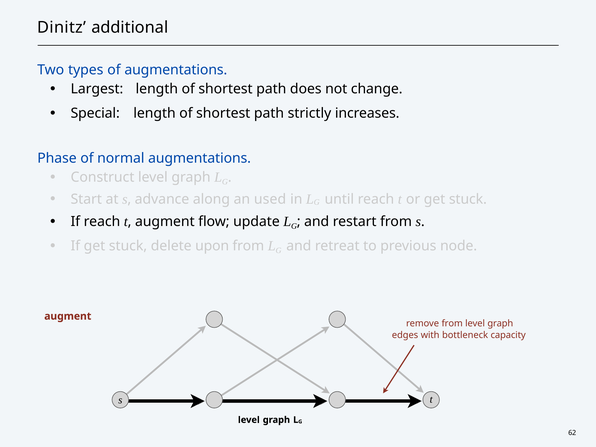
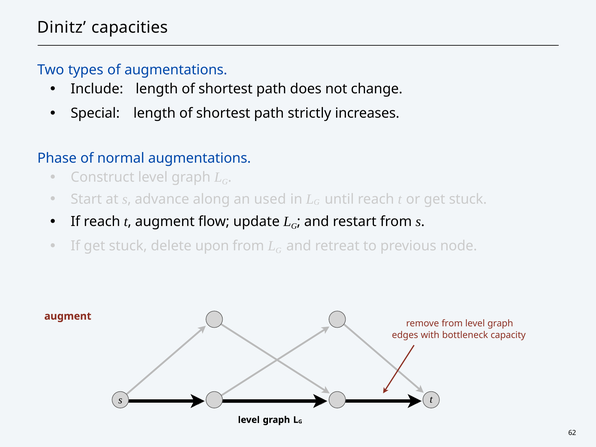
additional: additional -> capacities (130, 27)
Largest: Largest -> Include (97, 89)
